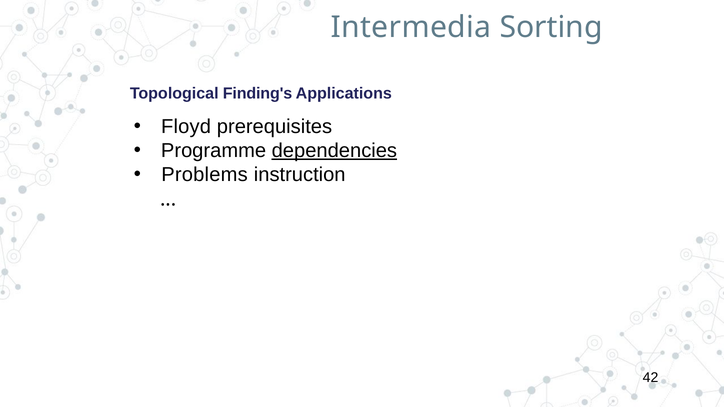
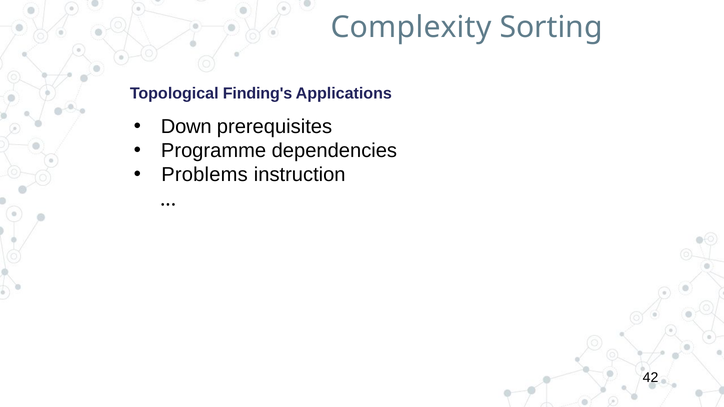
Intermedia: Intermedia -> Complexity (411, 27)
Floyd: Floyd -> Down (186, 127)
dependencies underline: present -> none (334, 151)
